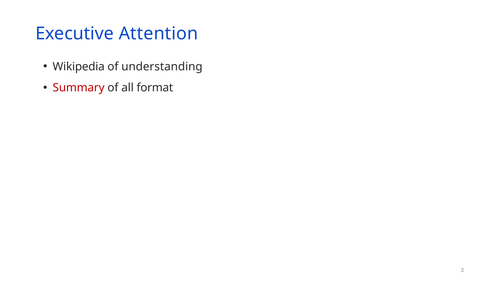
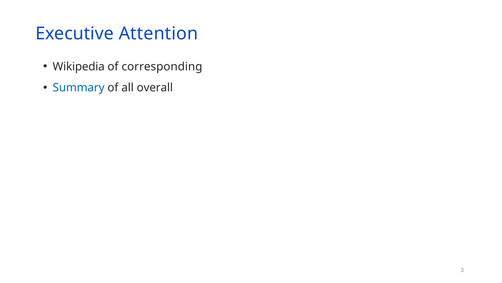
understanding: understanding -> corresponding (162, 67)
Summary colour: red -> blue (79, 88)
format: format -> overall (155, 88)
